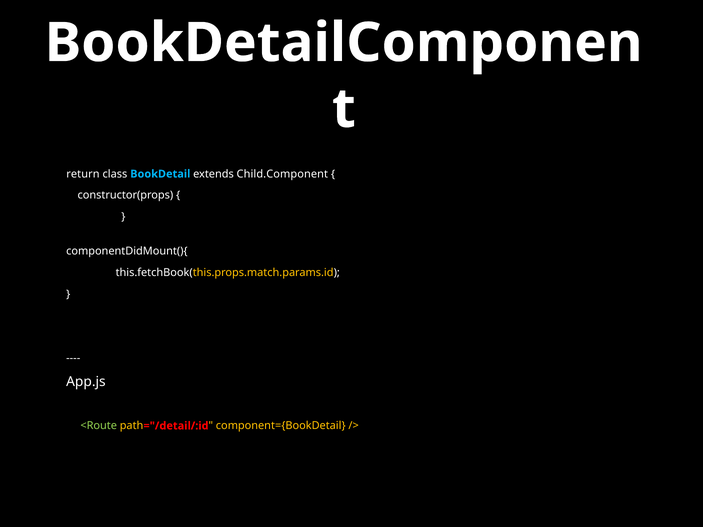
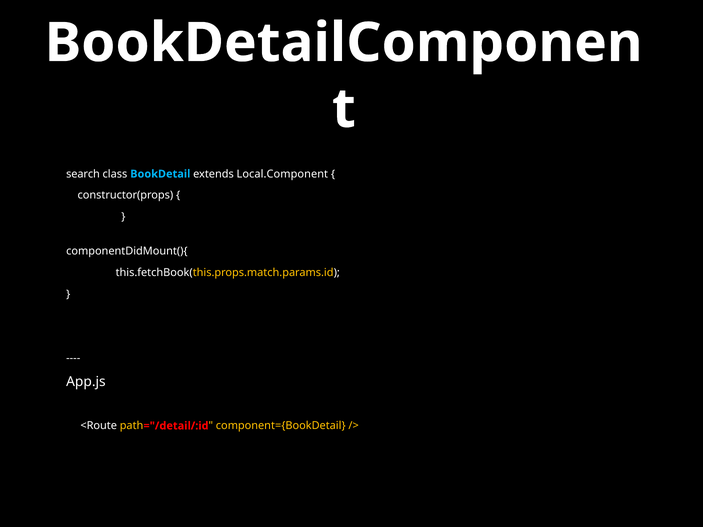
return: return -> search (83, 174)
Child.Component: Child.Component -> Local.Component (282, 174)
<Route colour: light green -> white (99, 426)
